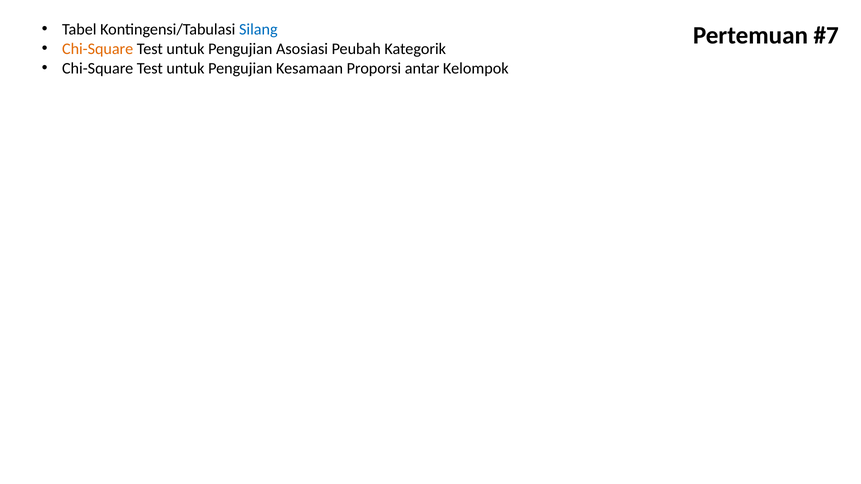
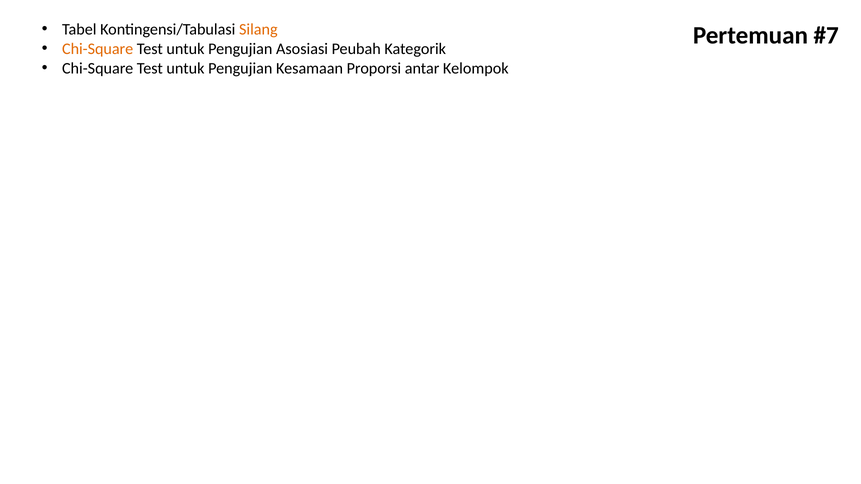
Silang colour: blue -> orange (258, 29)
